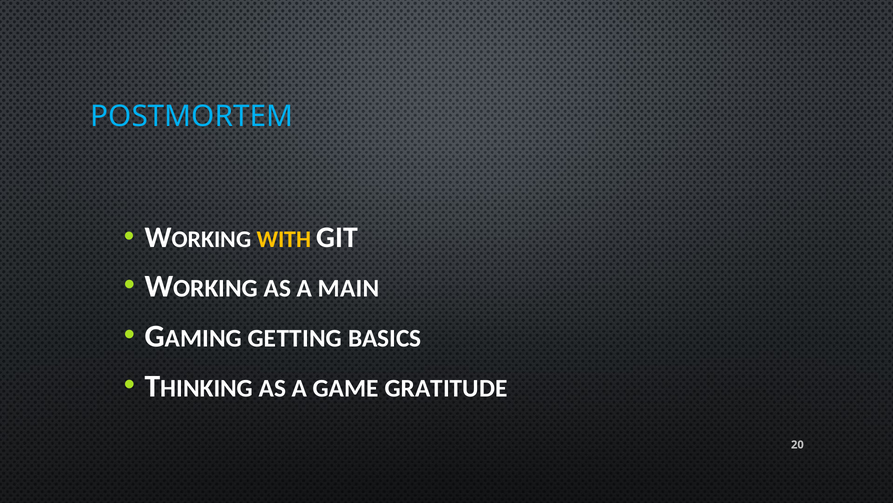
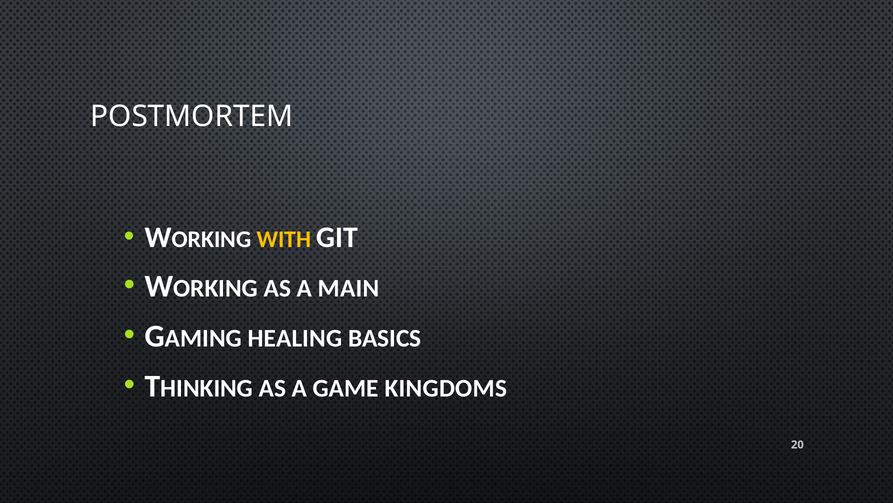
POSTMORTEM colour: light blue -> white (192, 116)
GETTING: GETTING -> HEALING (295, 338)
GRATITUDE: GRATITUDE -> KINGDOMS (446, 388)
